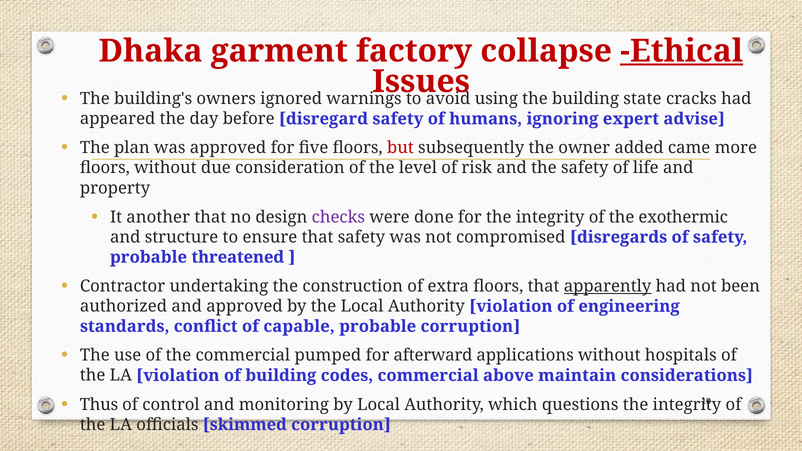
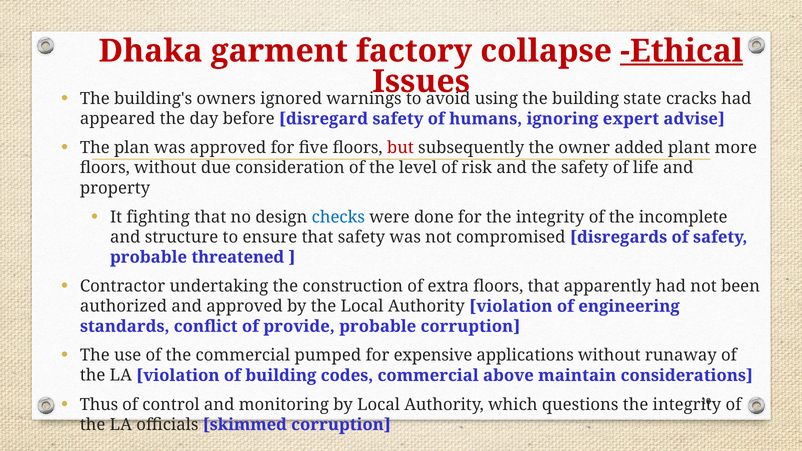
came: came -> plant (689, 148)
another: another -> fighting (158, 217)
checks colour: purple -> blue (338, 217)
exothermic: exothermic -> incomplete (683, 217)
apparently underline: present -> none (608, 286)
capable: capable -> provide (299, 326)
afterward: afterward -> expensive (433, 356)
hospitals: hospitals -> runaway (681, 356)
